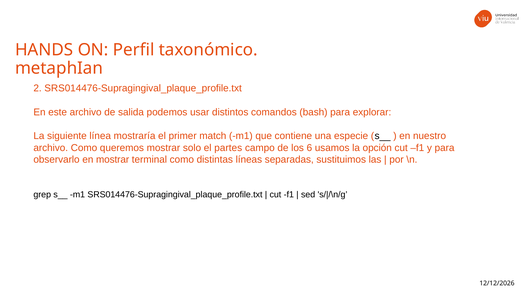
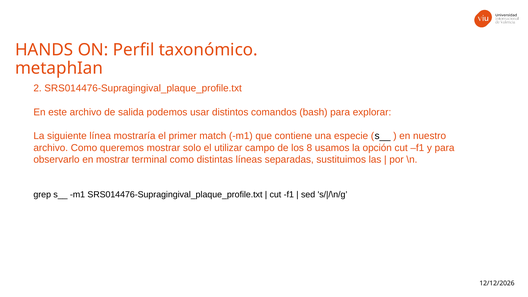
partes: partes -> utilizar (228, 148)
6: 6 -> 8 (309, 148)
